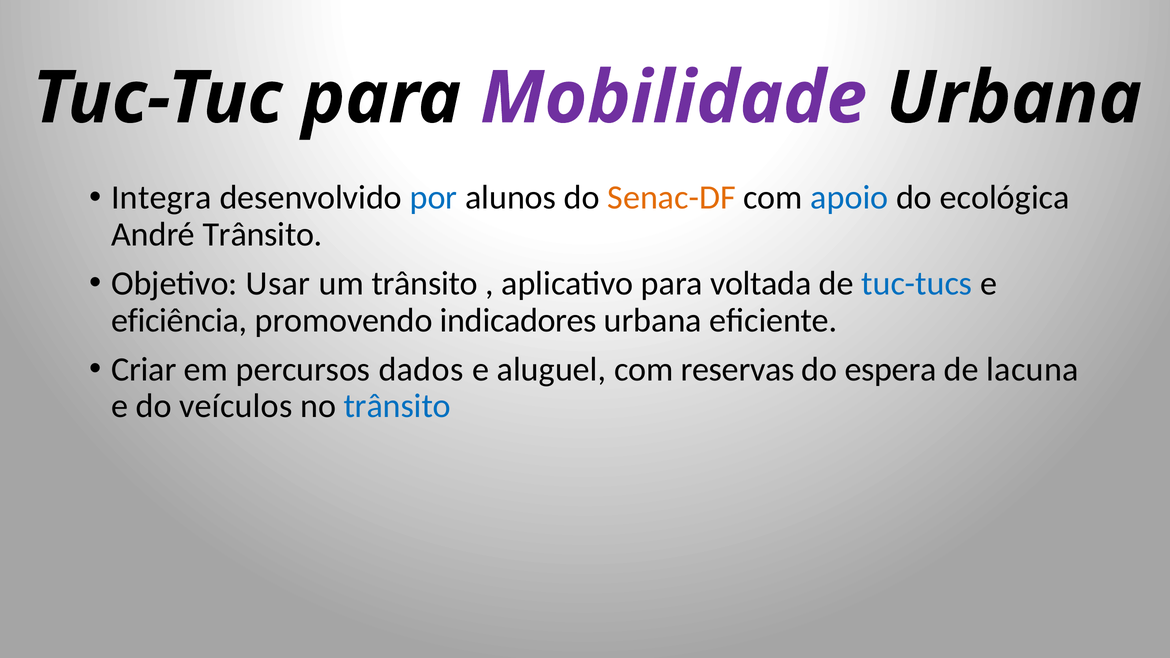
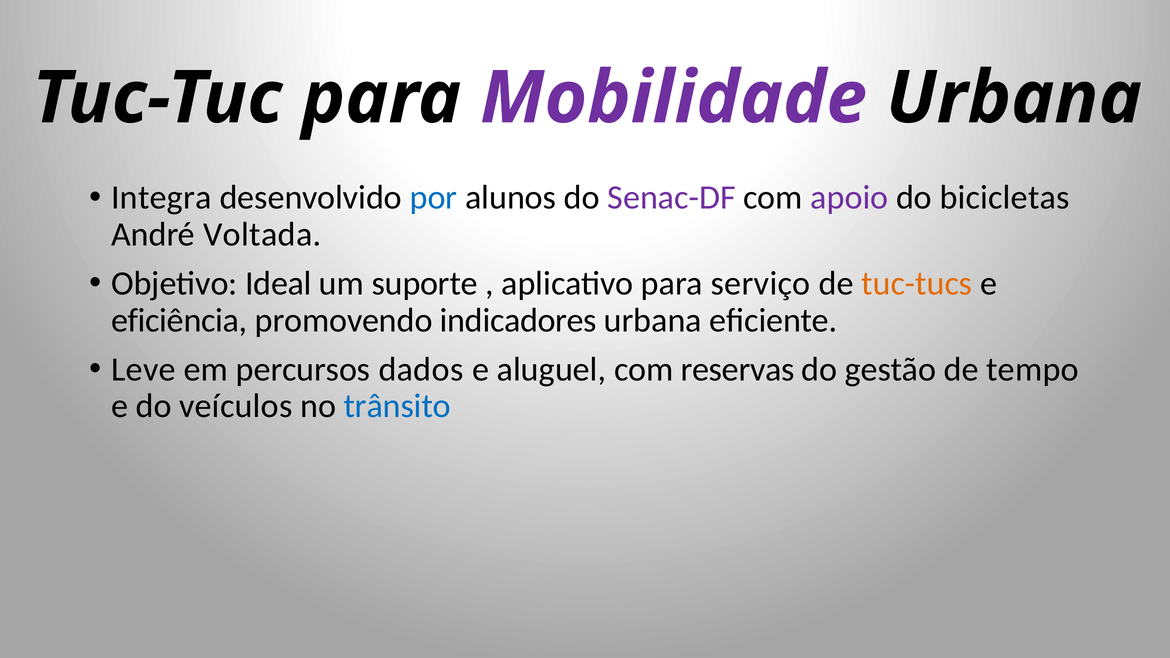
Senac-DF colour: orange -> purple (672, 198)
apoio colour: blue -> purple (849, 198)
ecológica: ecológica -> bicicletas (1005, 198)
André Trânsito: Trânsito -> Voltada (262, 235)
Usar: Usar -> Ideal (278, 284)
um trânsito: trânsito -> suporte (425, 284)
voltada: voltada -> serviço (760, 284)
tuc-tucs colour: blue -> orange (917, 284)
Criar: Criar -> Leve (144, 369)
espera: espera -> gestão (891, 369)
lacuna: lacuna -> tempo (1032, 369)
